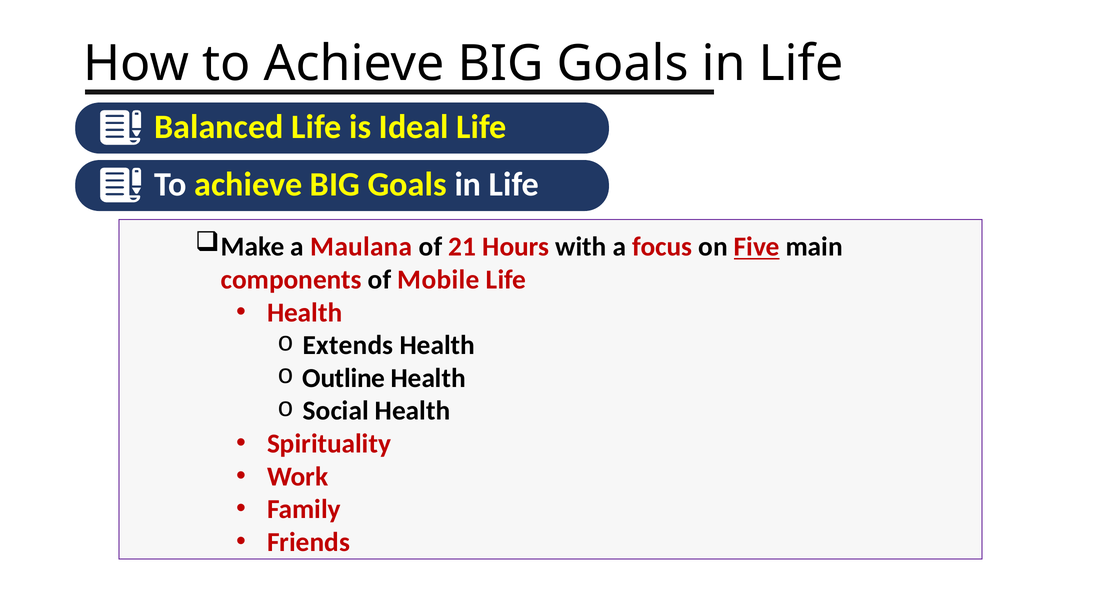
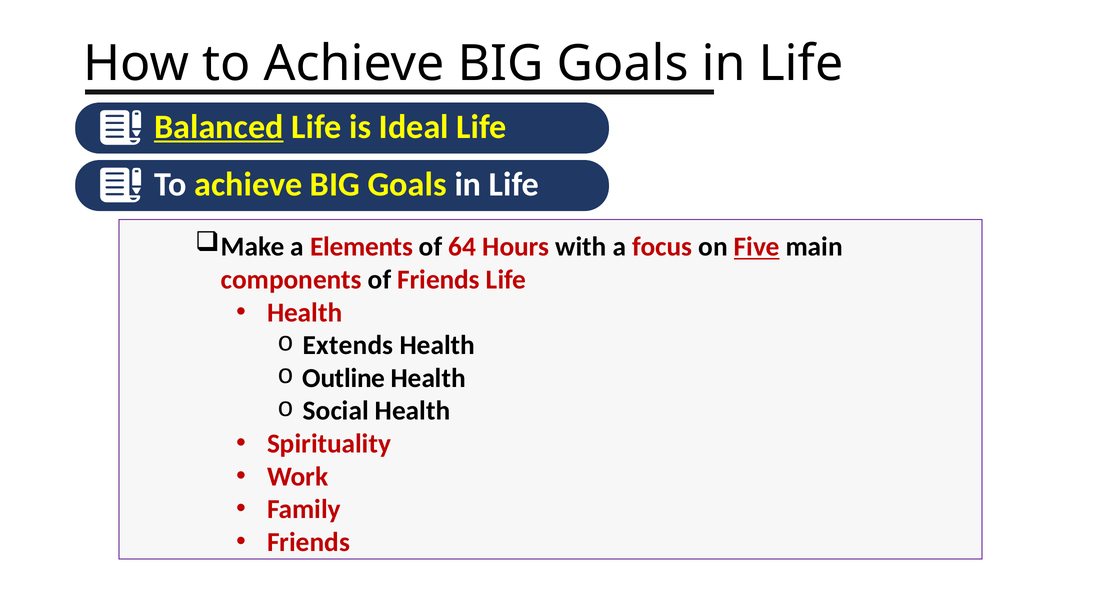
Balanced underline: none -> present (219, 127)
Maulana: Maulana -> Elements (362, 247)
21: 21 -> 64 (462, 247)
of Mobile: Mobile -> Friends (439, 280)
